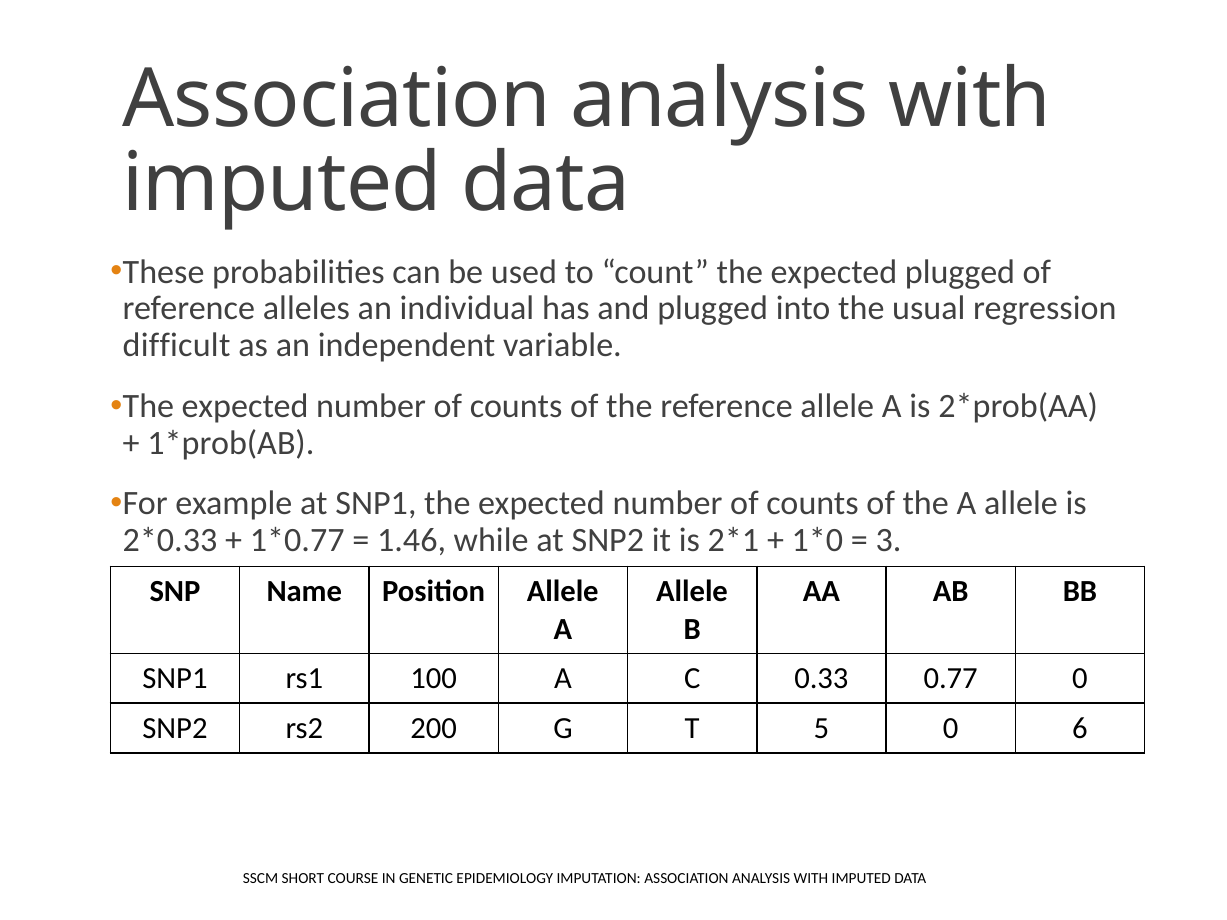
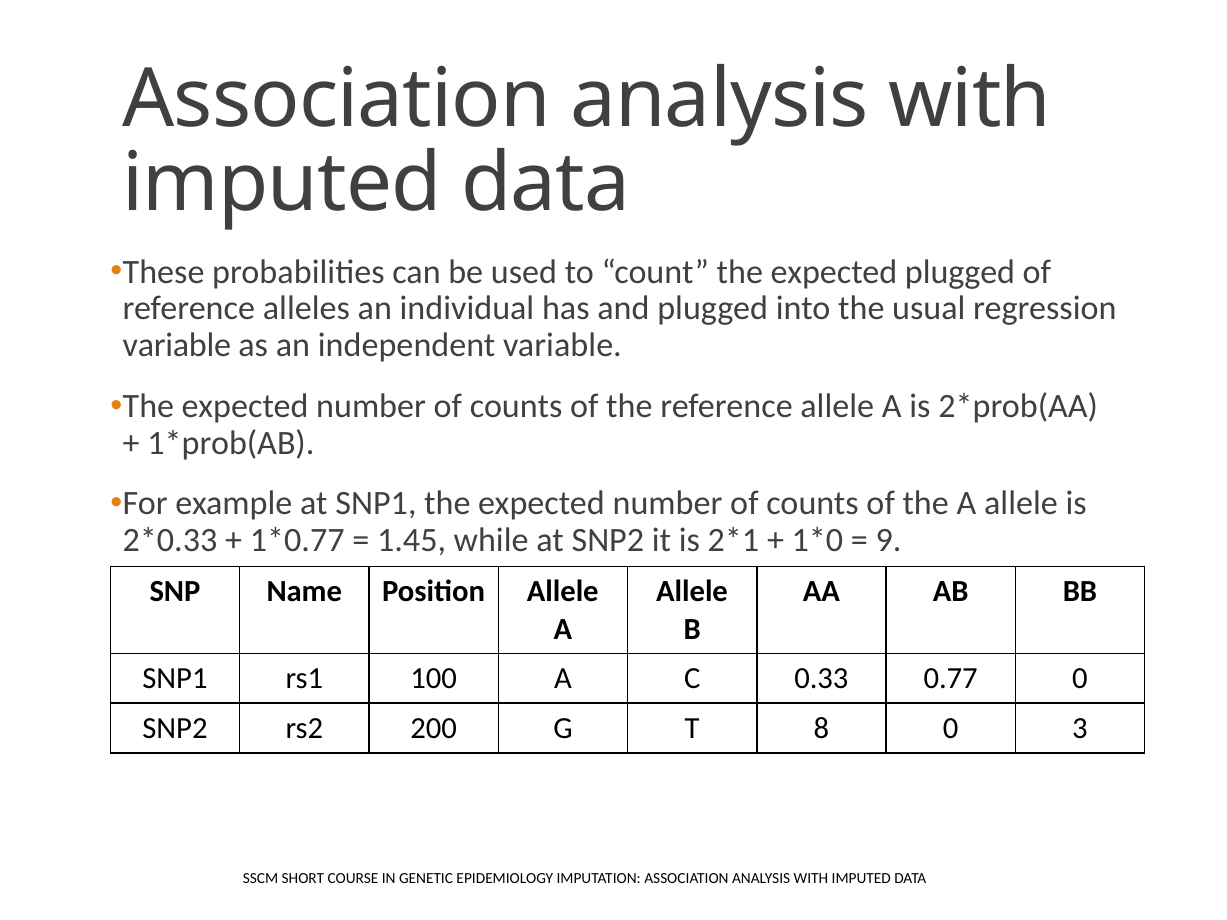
difficult: difficult -> variable (177, 346)
1.46: 1.46 -> 1.45 (412, 541)
3: 3 -> 9 (889, 541)
5: 5 -> 8 (821, 729)
6: 6 -> 3 (1080, 729)
